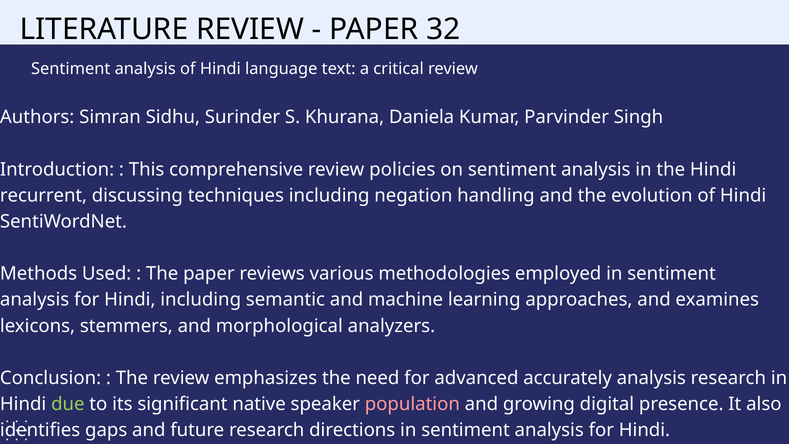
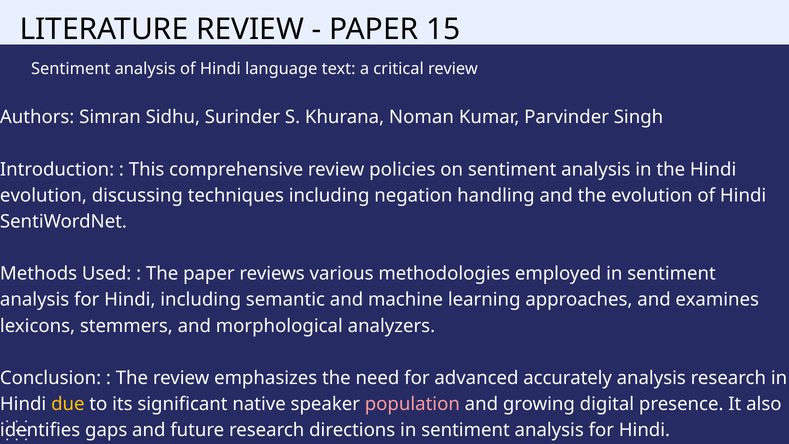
32: 32 -> 15 (443, 30)
Daniela: Daniela -> Noman (421, 117)
recurrent: recurrent -> evolution (43, 195)
due colour: light green -> yellow (68, 404)
